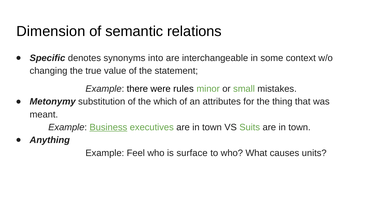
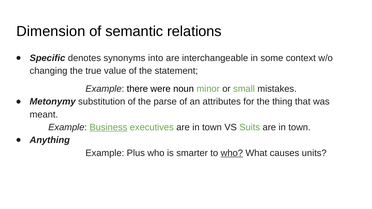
rules: rules -> noun (184, 89)
which: which -> parse (165, 102)
Feel: Feel -> Plus (136, 153)
surface: surface -> smarter (192, 153)
who underline: none -> present (232, 153)
